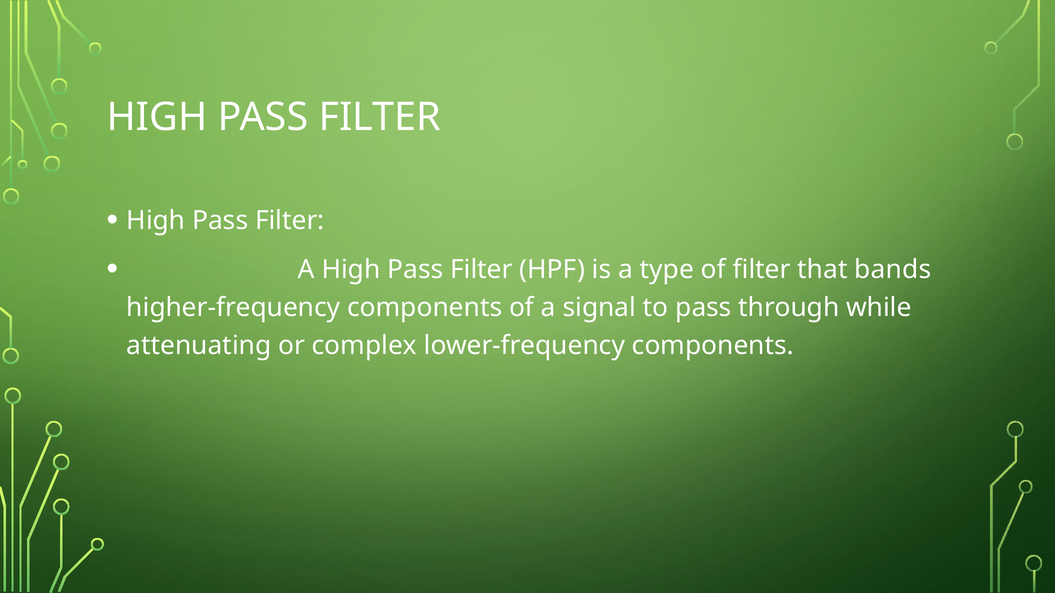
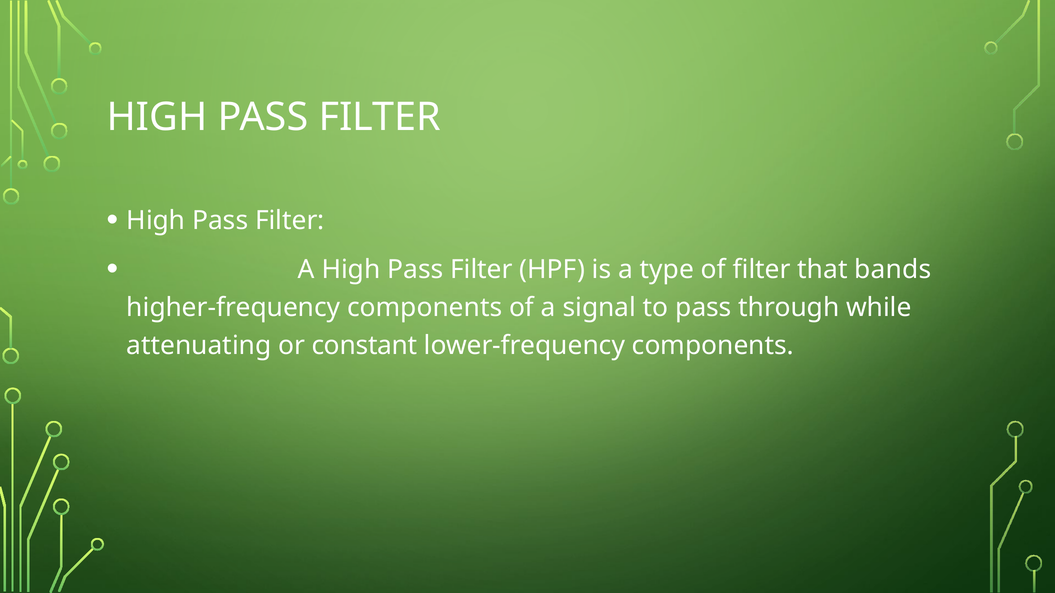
complex: complex -> constant (364, 346)
